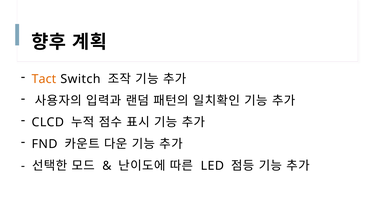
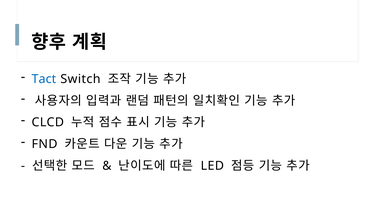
Tact colour: orange -> blue (44, 79)
